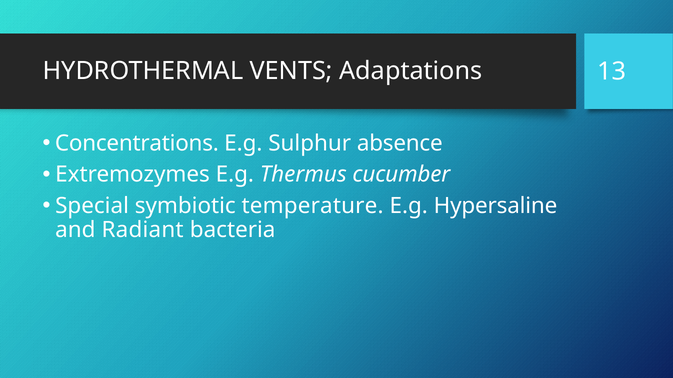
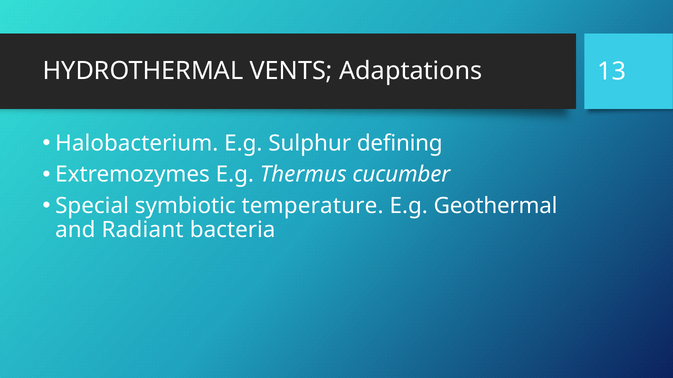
Concentrations: Concentrations -> Halobacterium (137, 144)
absence: absence -> defining (400, 144)
Hypersaline: Hypersaline -> Geothermal (496, 206)
